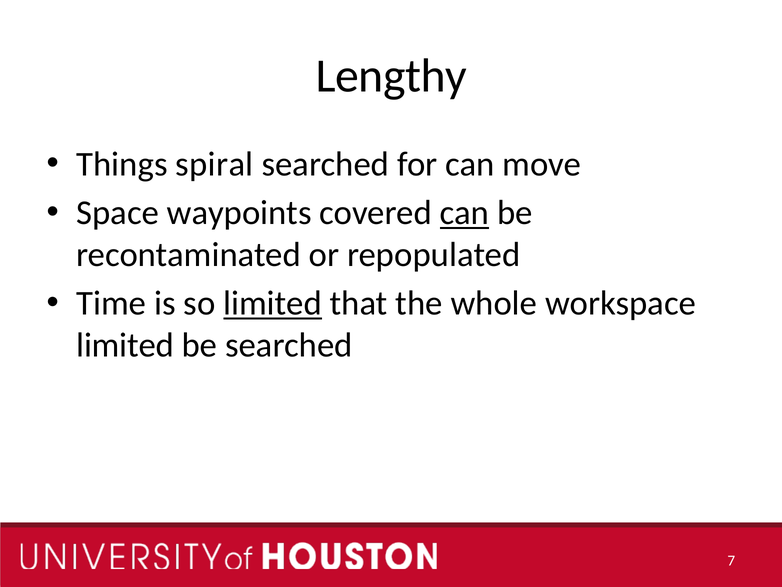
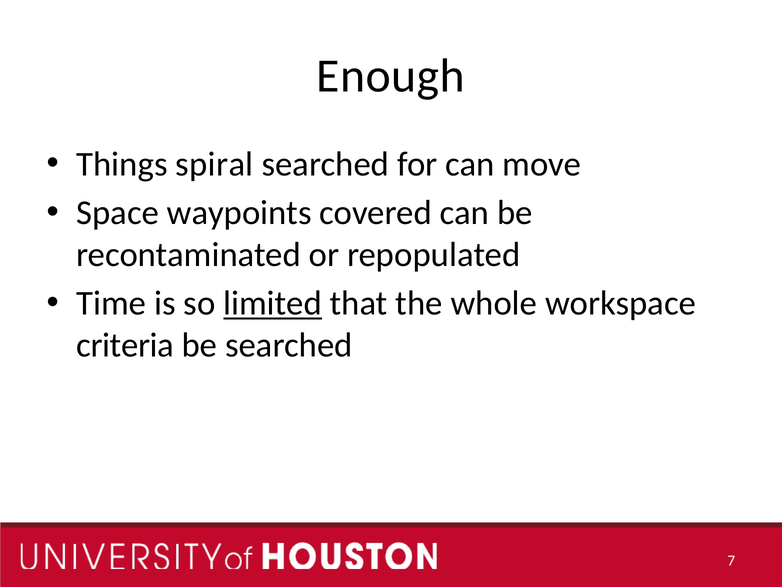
Lengthy: Lengthy -> Enough (391, 76)
can underline: present -> none (464, 213)
limited: limited -> criteria (125, 345)
